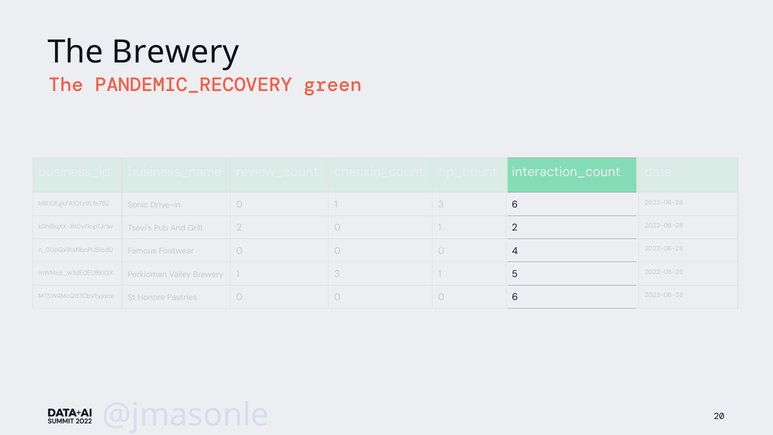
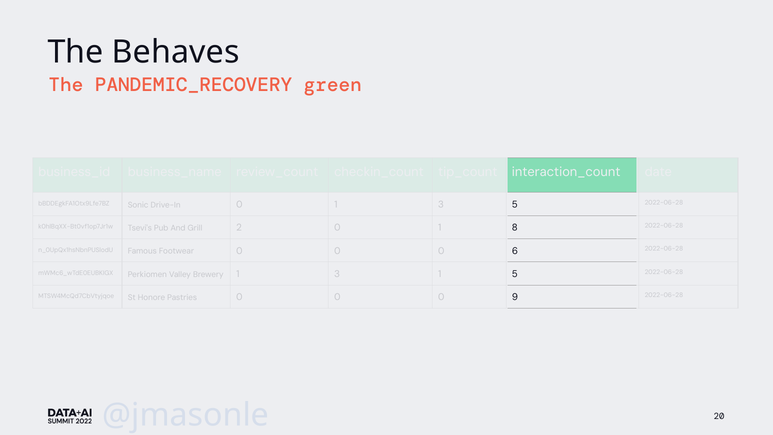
The Brewery: Brewery -> Behaves (176, 52)
6: 6 -> 5 (515, 204)
2: 2 -> 8 (515, 228)
4: 4 -> 6 (515, 251)
6: 6 -> 9 (515, 297)
